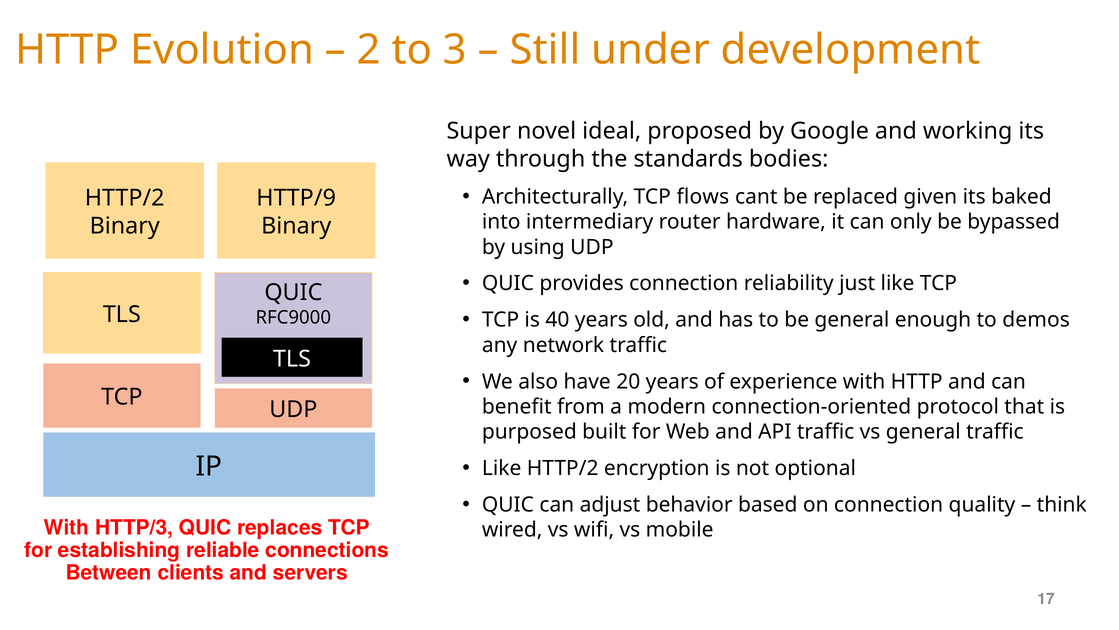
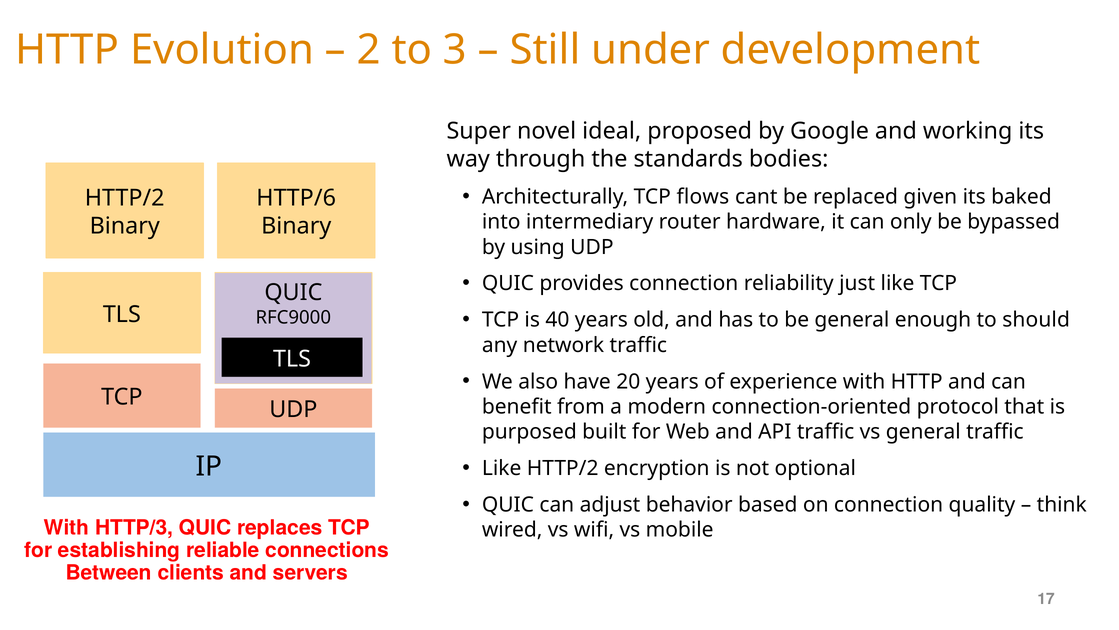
HTTP/9: HTTP/9 -> HTTP/6 (296, 198)
demos: demos -> should (1036, 320)
